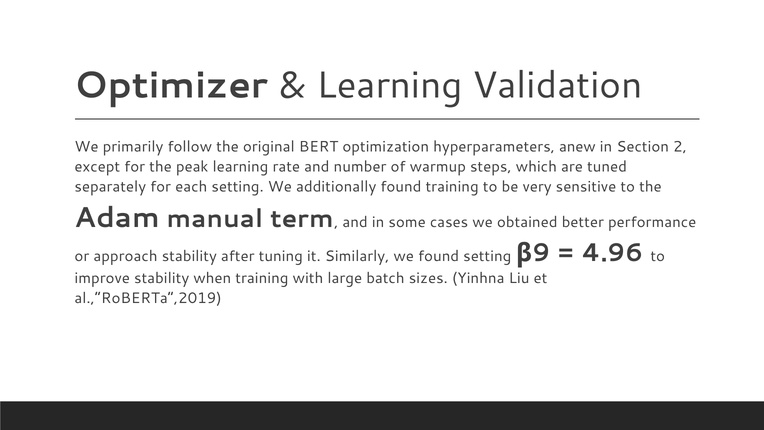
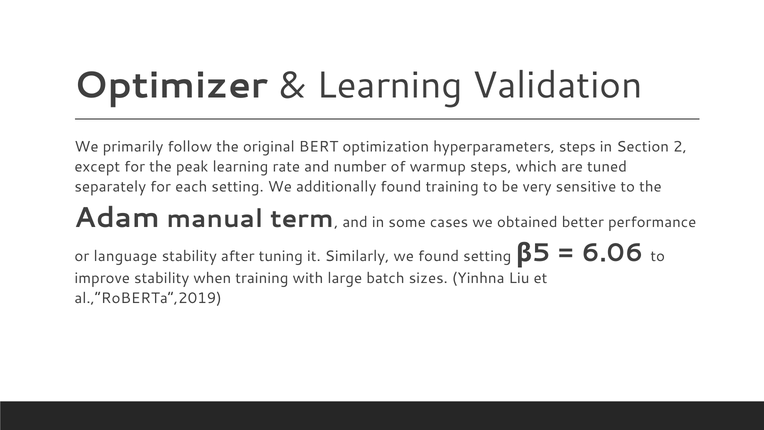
hyperparameters anew: anew -> steps (577, 147)
approach: approach -> language (125, 256)
9: 9 -> 5 (541, 253)
4.96: 4.96 -> 6.06 (612, 253)
